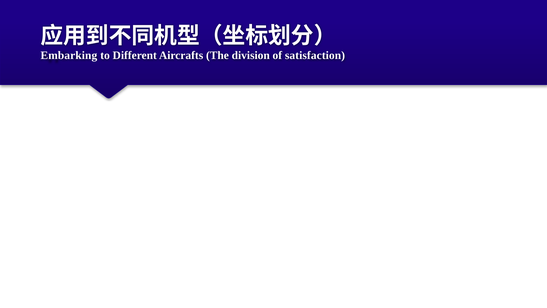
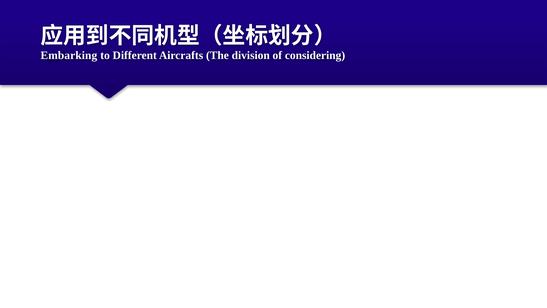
satisfaction: satisfaction -> considering (315, 55)
